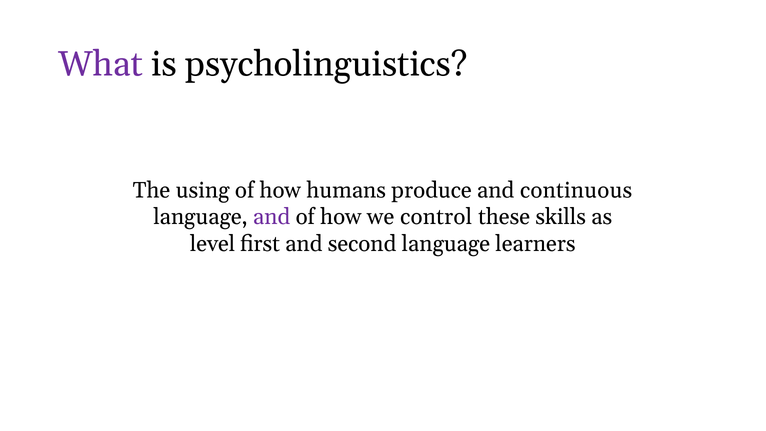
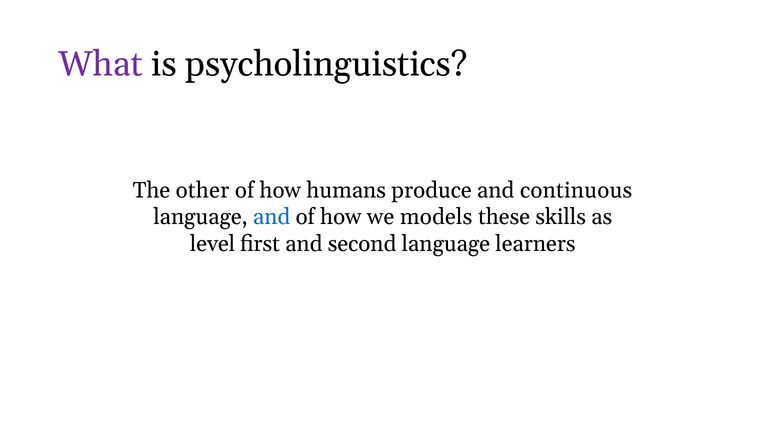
using: using -> other (202, 190)
and colour: purple -> blue (272, 217)
control: control -> models (436, 217)
